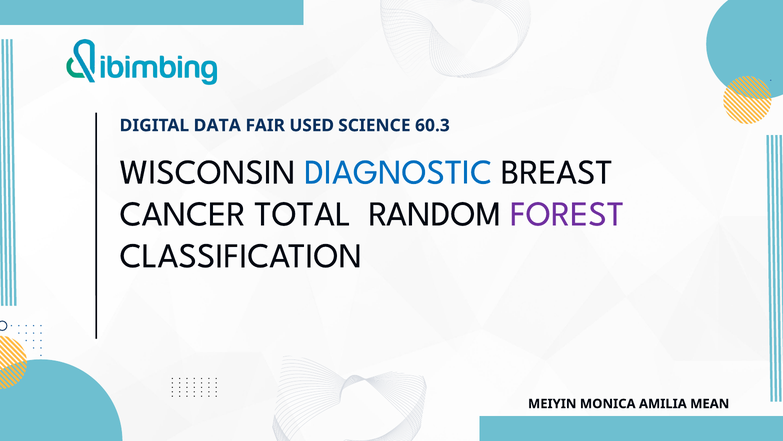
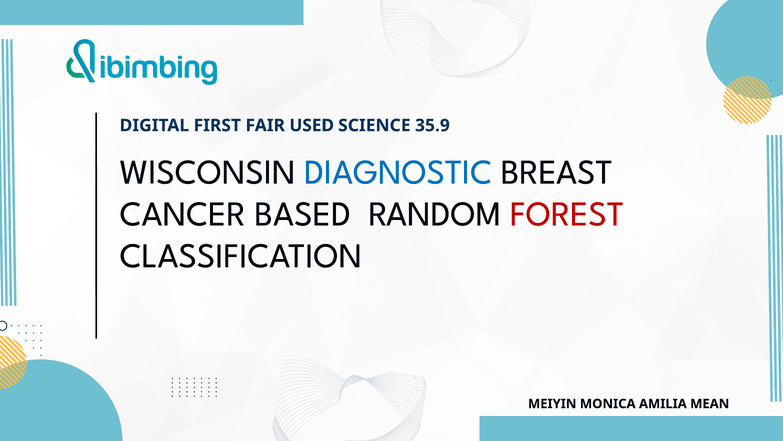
DATA: DATA -> FIRST (217, 125)
60.3: 60.3 -> 35.9 (432, 125)
TOTAL: TOTAL -> BASED (303, 214)
FOREST colour: purple -> red (567, 214)
